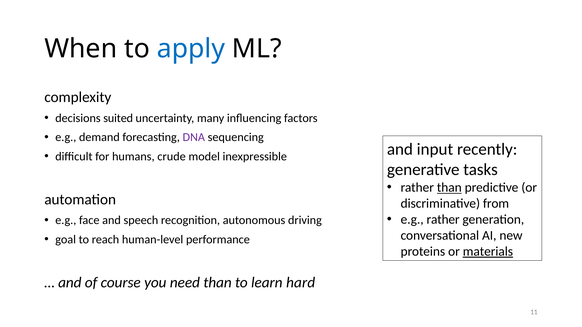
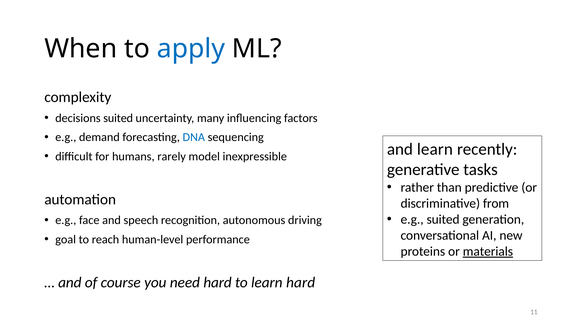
DNA colour: purple -> blue (194, 137)
and input: input -> learn (435, 149)
crude: crude -> rarely (172, 157)
than underline: present -> none (449, 188)
e.g rather: rather -> suited (443, 220)
need than: than -> hard (218, 283)
